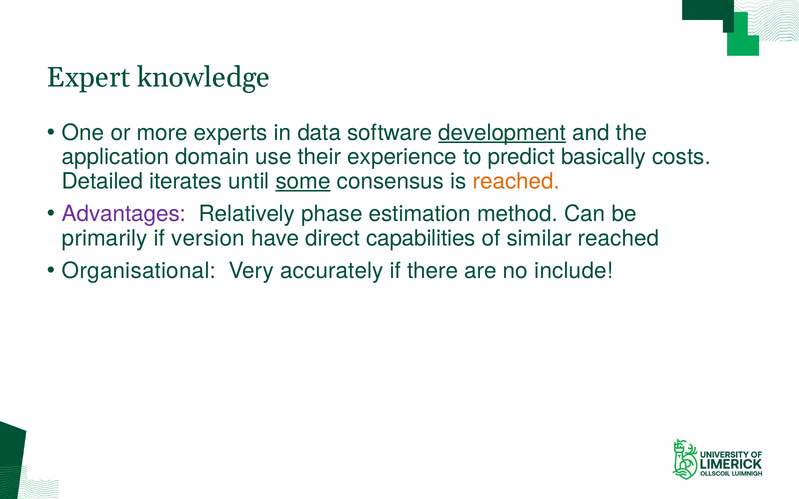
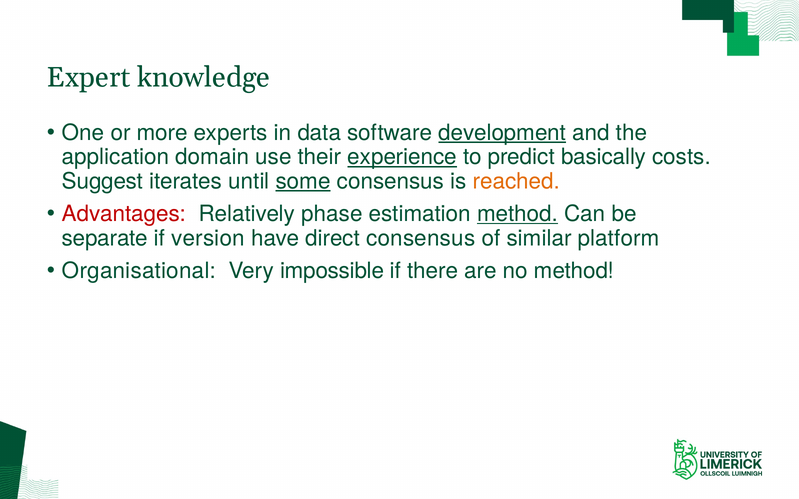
experience underline: none -> present (402, 157)
Detailed: Detailed -> Suggest (103, 181)
Advantages colour: purple -> red (124, 214)
method underline: none -> present (518, 214)
primarily: primarily -> separate (105, 238)
direct capabilities: capabilities -> consensus (421, 238)
similar reached: reached -> platform (619, 238)
accurately: accurately -> impossible (332, 271)
no include: include -> method (574, 271)
